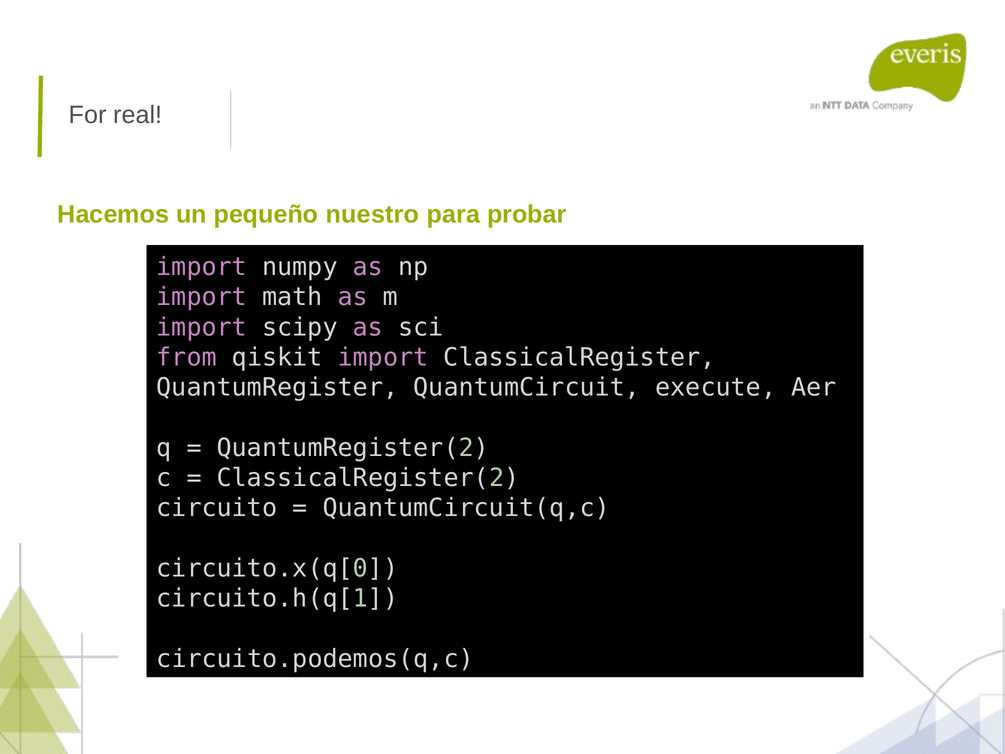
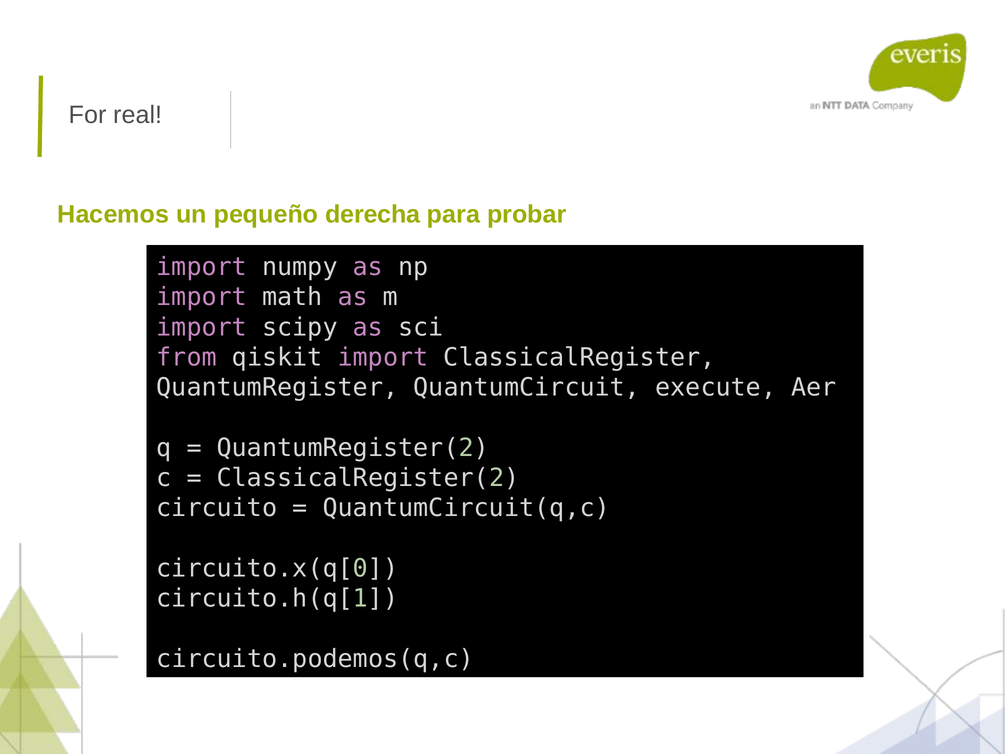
nuestro: nuestro -> derecha (373, 214)
